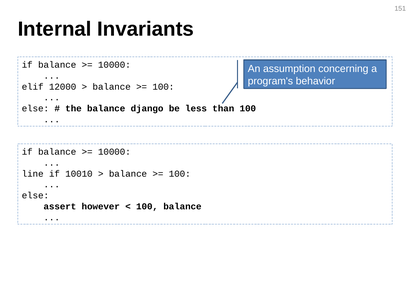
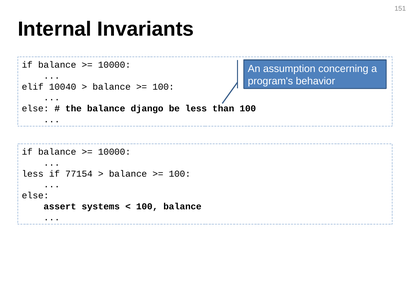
12000: 12000 -> 10040 (63, 87)
line: line -> less (33, 174)
10010: 10010 -> 77154 (79, 174)
however: however -> systems (101, 207)
